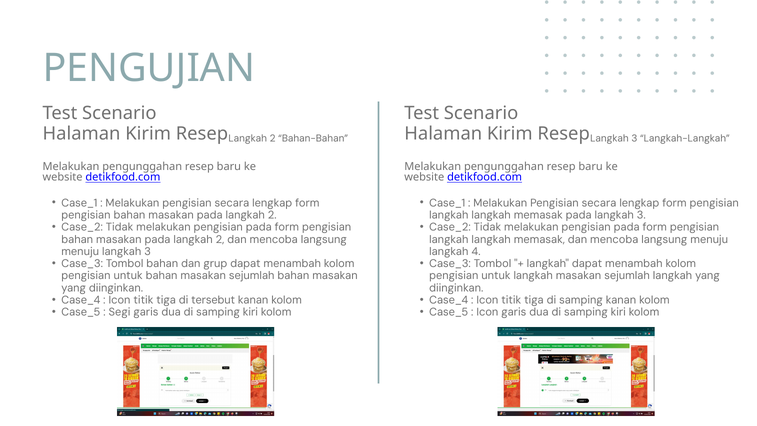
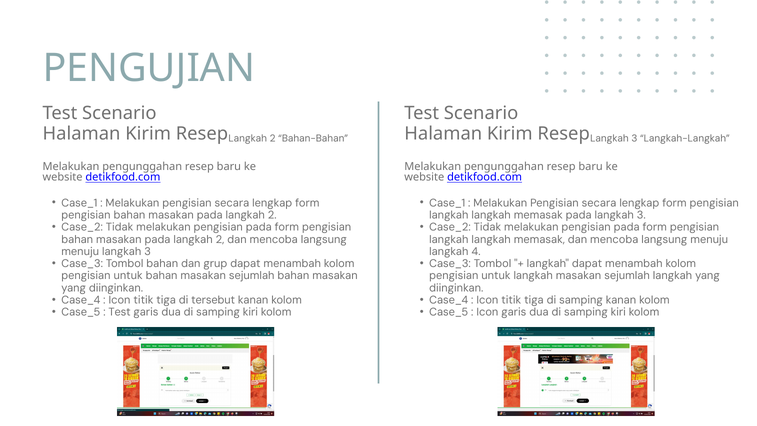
Segi: Segi -> Test (120, 312)
